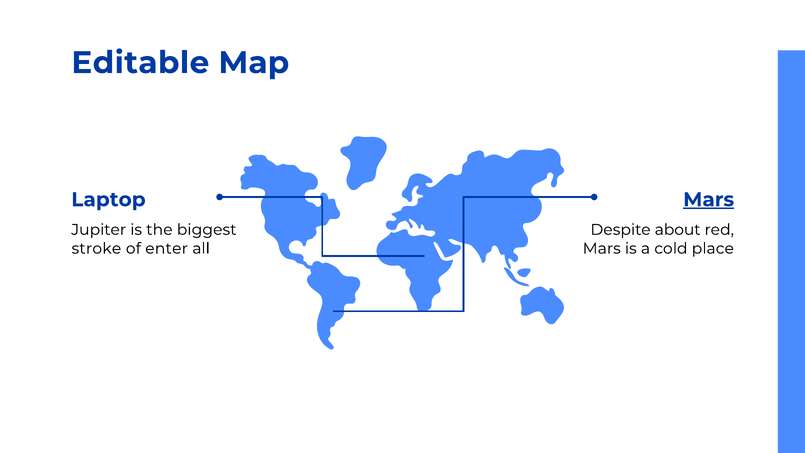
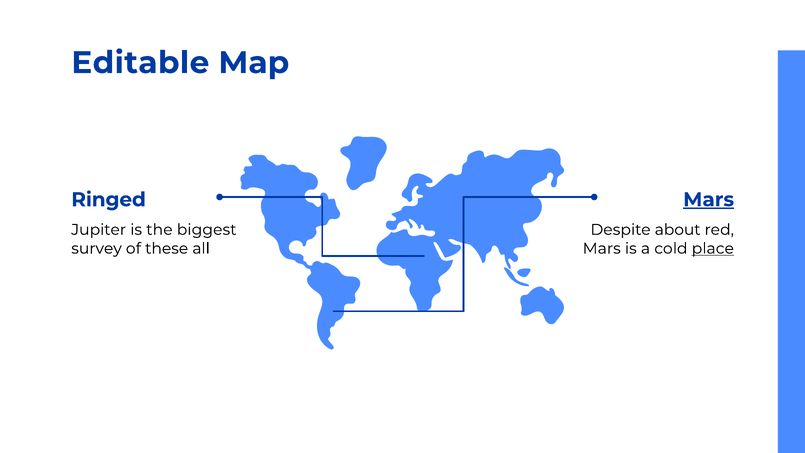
Laptop: Laptop -> Ringed (109, 200)
stroke: stroke -> survey (97, 248)
enter: enter -> these (167, 248)
place underline: none -> present (713, 248)
